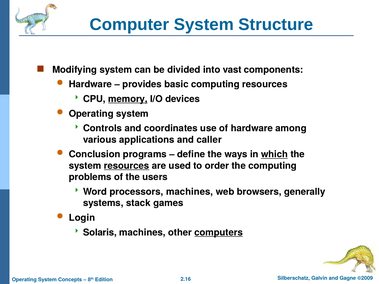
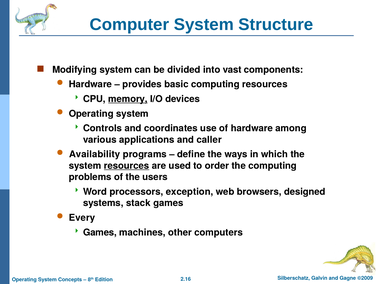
Conclusion: Conclusion -> Availability (95, 154)
which underline: present -> none (274, 154)
processors machines: machines -> exception (190, 192)
generally: generally -> designed (305, 192)
Login: Login -> Every (82, 218)
Solaris: Solaris -> Games (100, 233)
computers underline: present -> none (219, 233)
